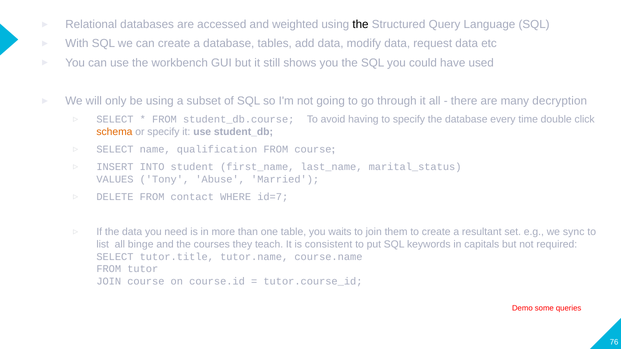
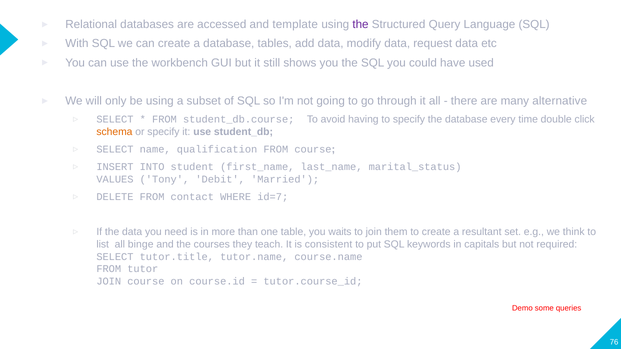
weighted: weighted -> template (295, 24)
the colour: black -> purple (360, 24)
decryption: decryption -> alternative (560, 101)
Abuse: Abuse -> Debit (220, 179)
sync: sync -> think (574, 232)
